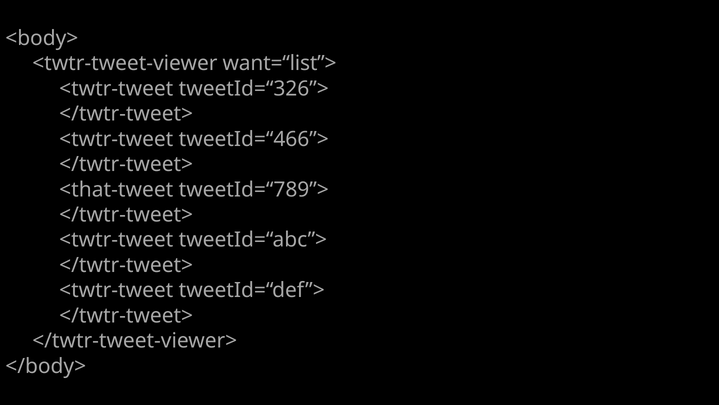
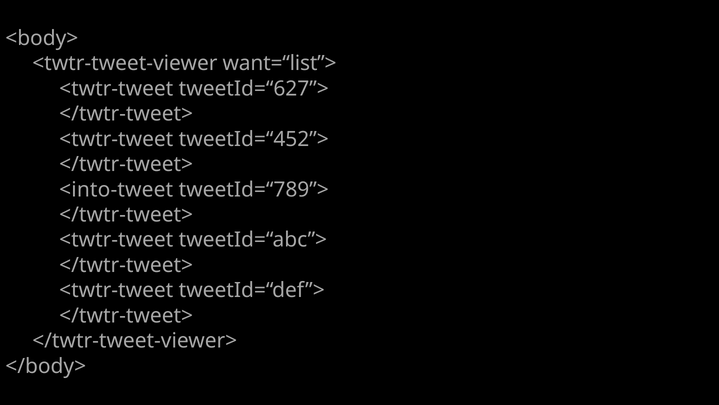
tweetId=“326”>: tweetId=“326”> -> tweetId=“627”> (254, 89)
tweetId=“466”>: tweetId=“466”> -> tweetId=“452”> (254, 139)
<that-tweet: <that-tweet -> <into-tweet (116, 189)
